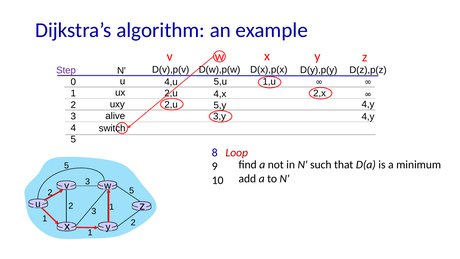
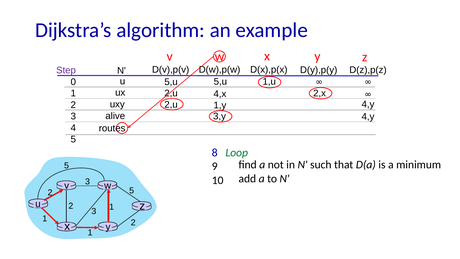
4,u: 4,u -> 5,u (171, 82)
5,y: 5,y -> 1,y (220, 105)
switch: switch -> routes (112, 128)
Loop colour: red -> green (237, 152)
